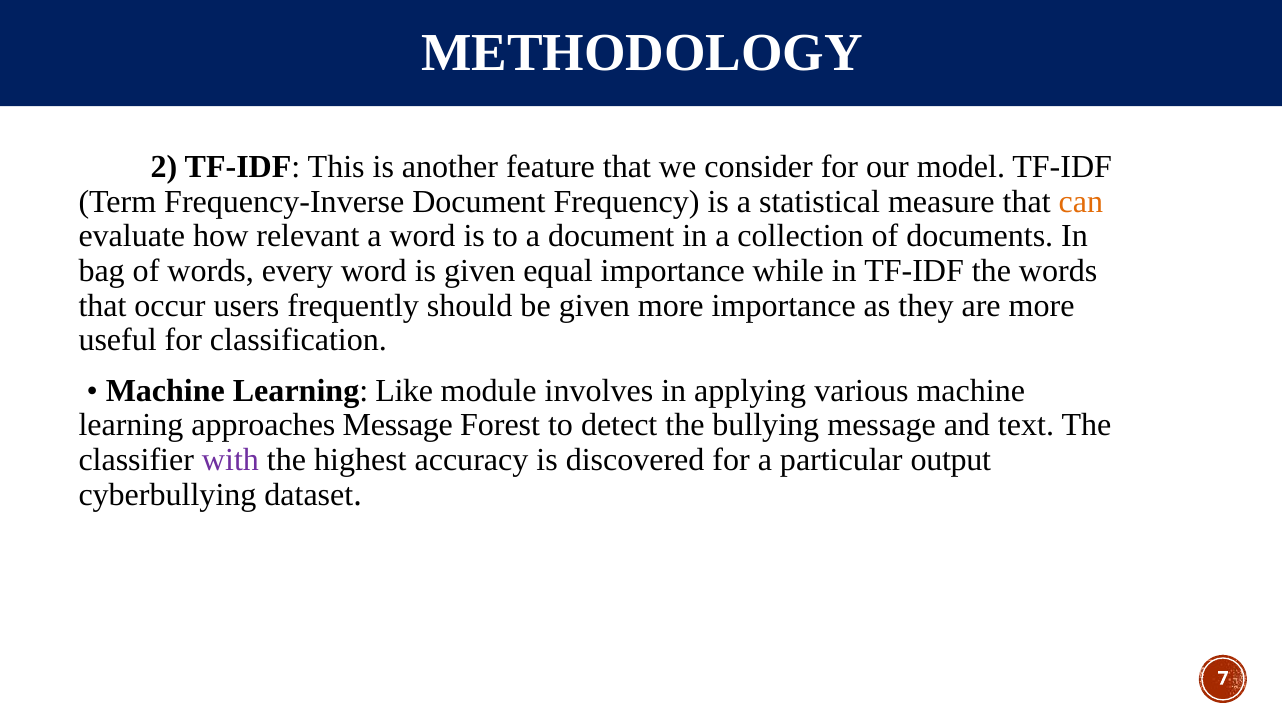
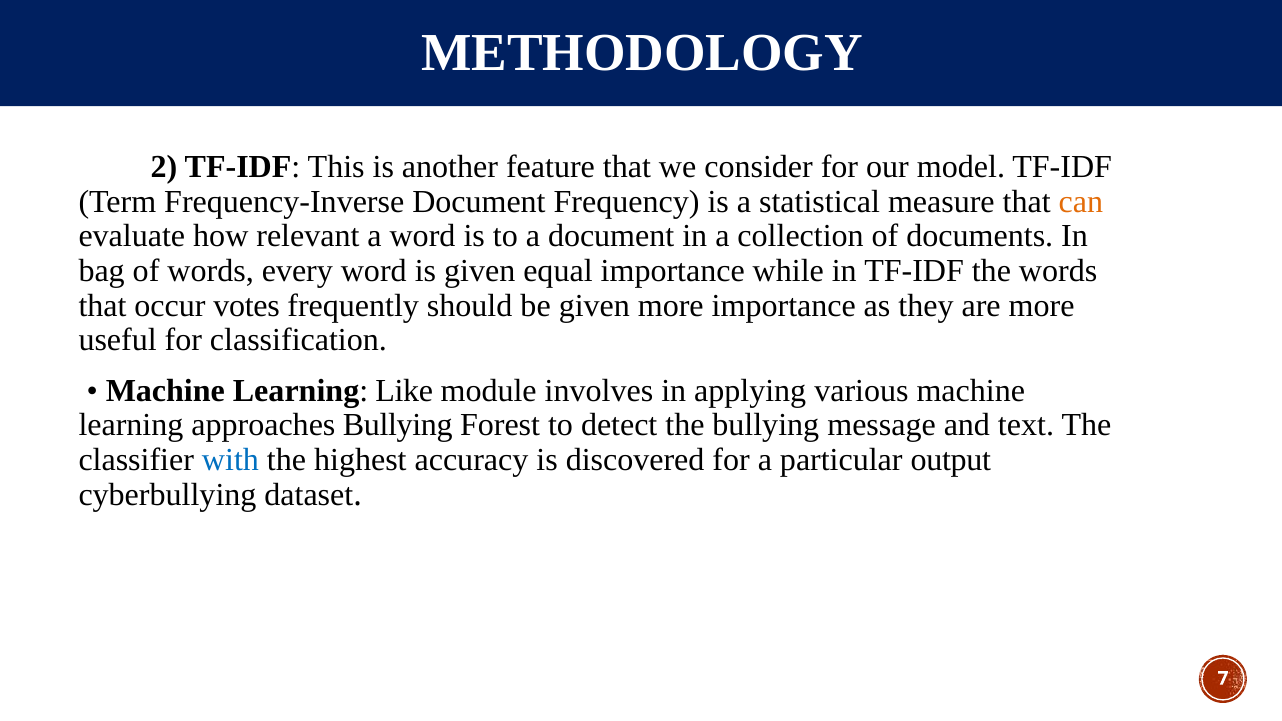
users: users -> votes (247, 306)
approaches Message: Message -> Bullying (398, 425)
with colour: purple -> blue (230, 460)
